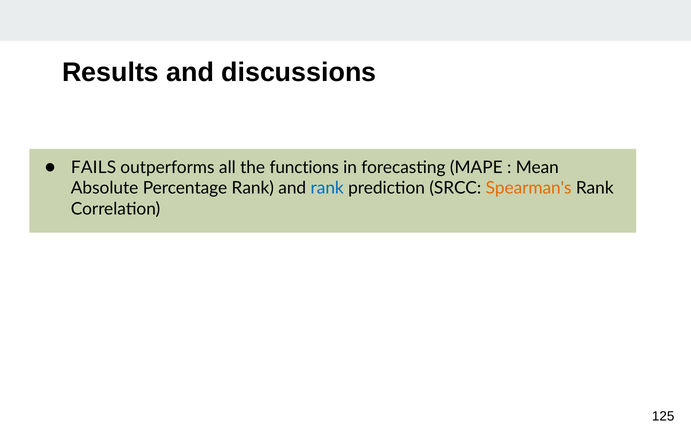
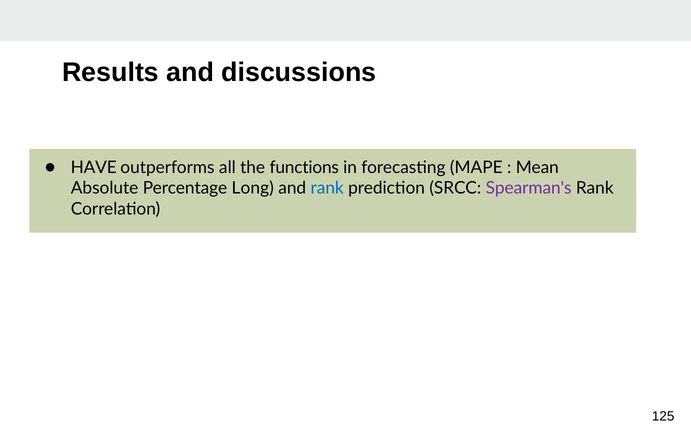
FAILS: FAILS -> HAVE (94, 167)
Percentage Rank: Rank -> Long (253, 188)
Spearman's colour: orange -> purple (529, 188)
